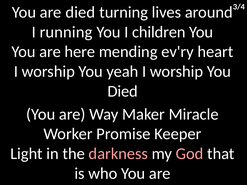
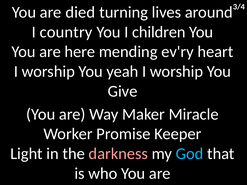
running: running -> country (66, 32)
Died: Died -> Give (123, 91)
God colour: pink -> light blue (190, 154)
